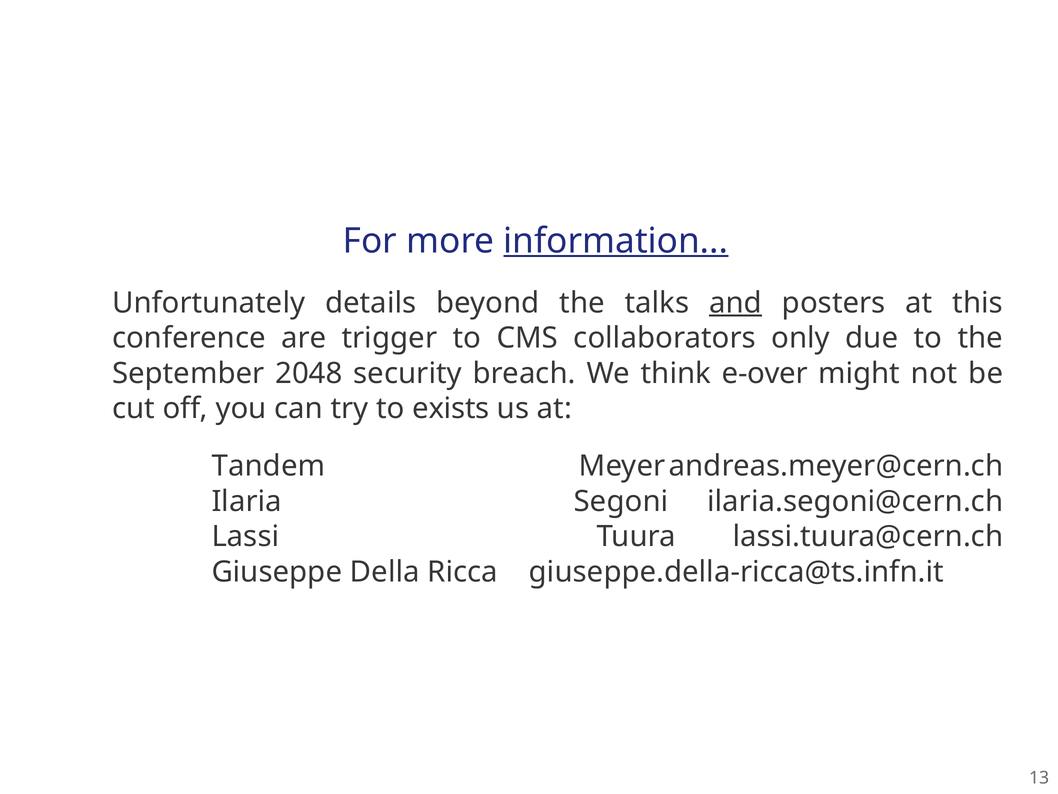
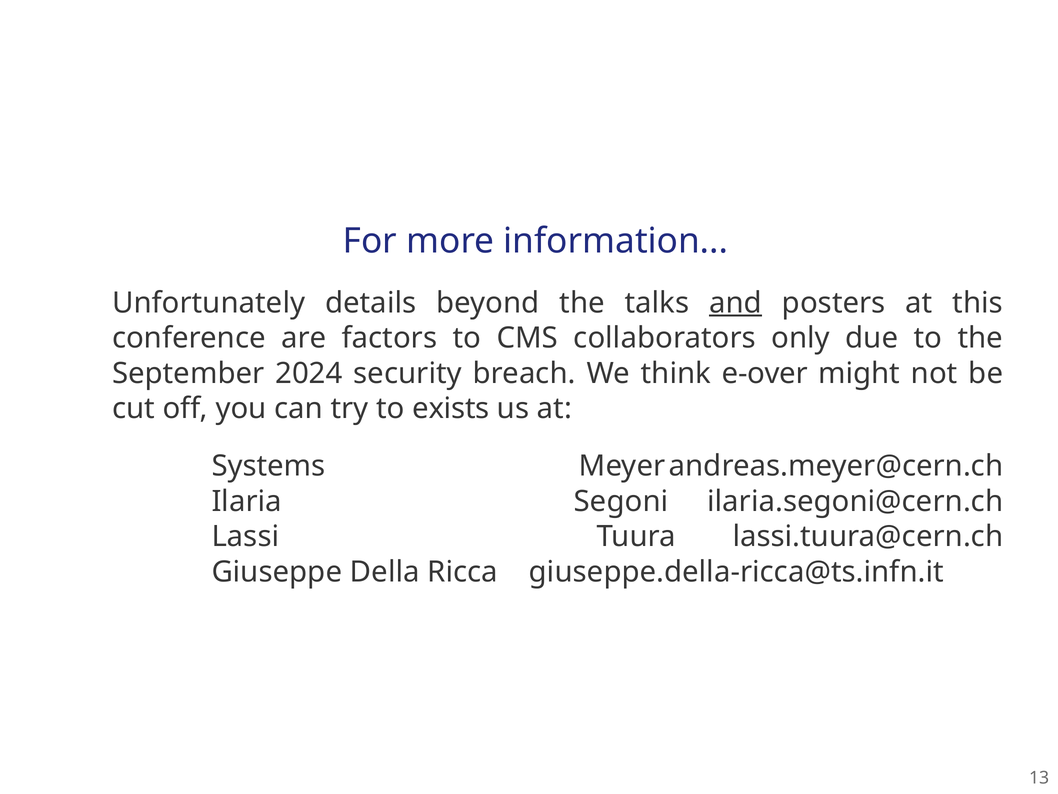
information underline: present -> none (616, 241)
trigger: trigger -> factors (389, 338)
2048: 2048 -> 2024 (309, 373)
Tandem: Tandem -> Systems (269, 466)
